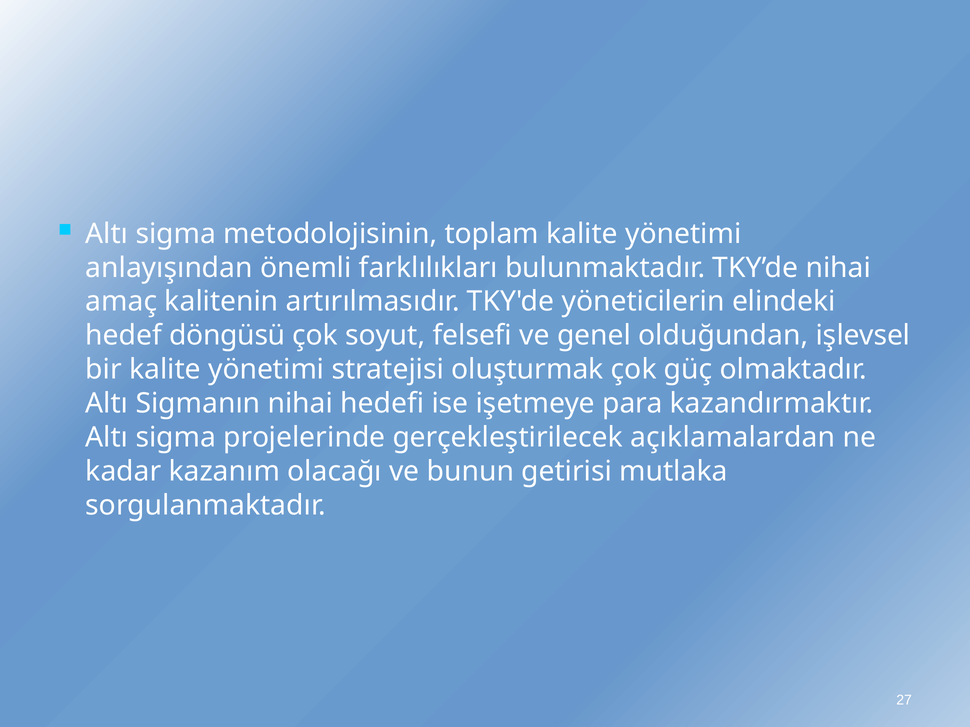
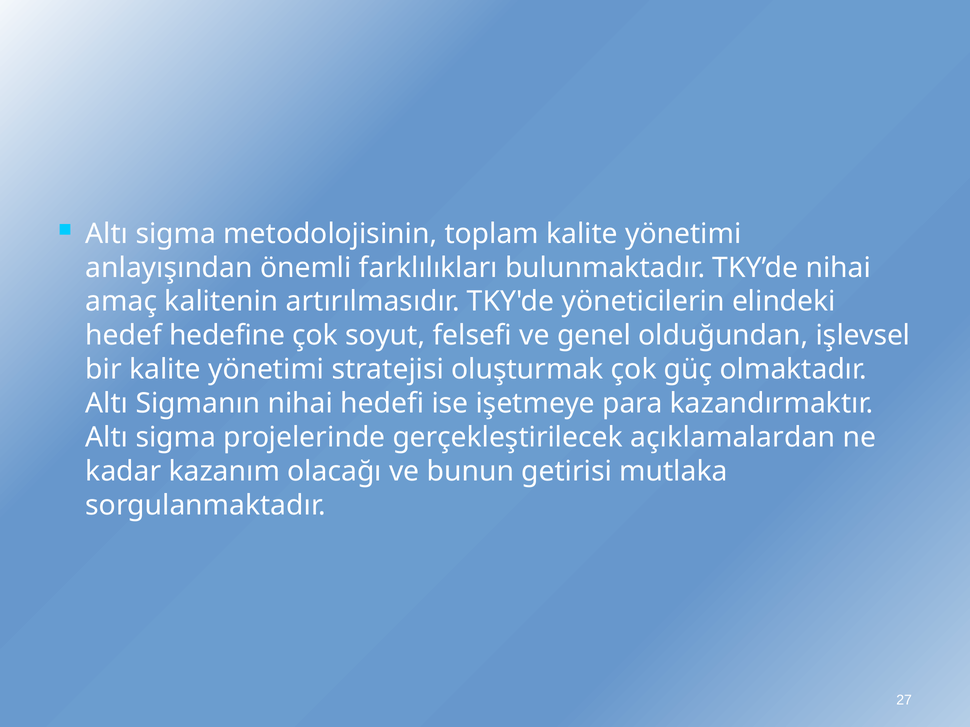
döngüsü: döngüsü -> hedefine (227, 336)
